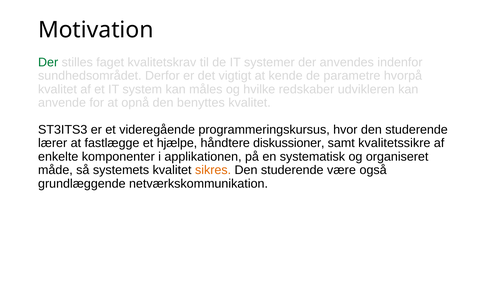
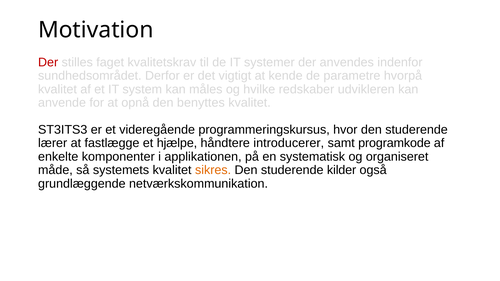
Der colour: green -> red (48, 62)
diskussioner: diskussioner -> introducerer (289, 143)
kvalitetssikre: kvalitetssikre -> programkode (394, 143)
være: være -> kilder (342, 170)
